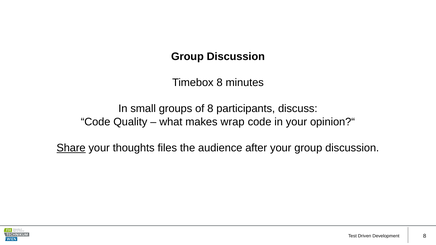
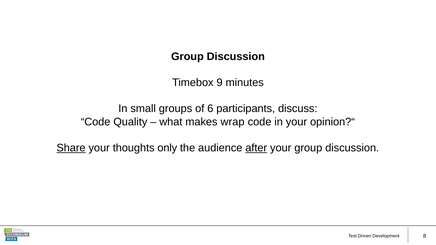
Timebox 8: 8 -> 9 (220, 83)
of 8: 8 -> 6 (210, 109)
files: files -> only (167, 148)
after underline: none -> present (256, 148)
